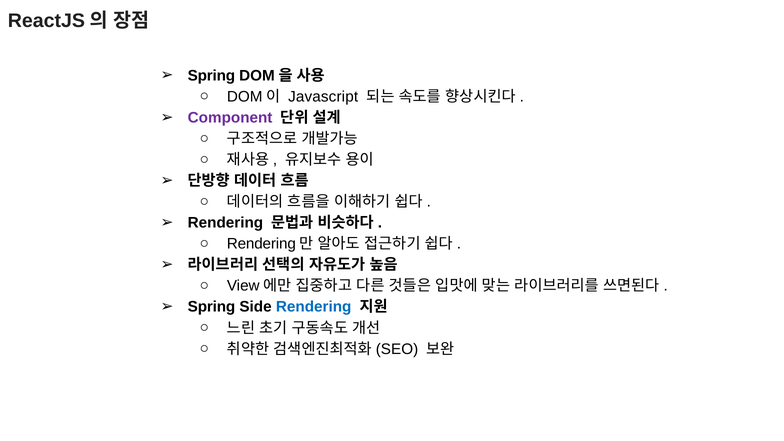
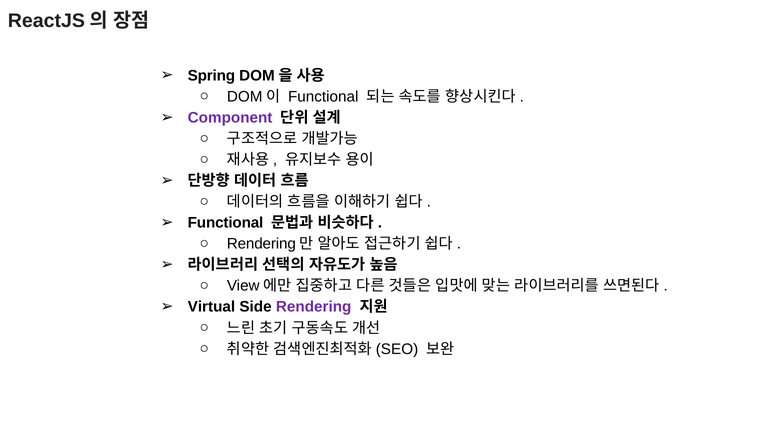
Javascript: Javascript -> Functional (323, 97)
Rendering: Rendering -> Functional (226, 223)
Spring: Spring -> Virtual (211, 307)
Rendering colour: blue -> purple (314, 307)
